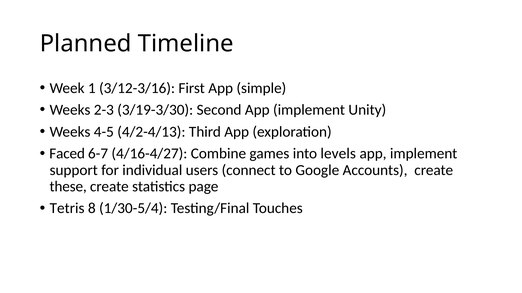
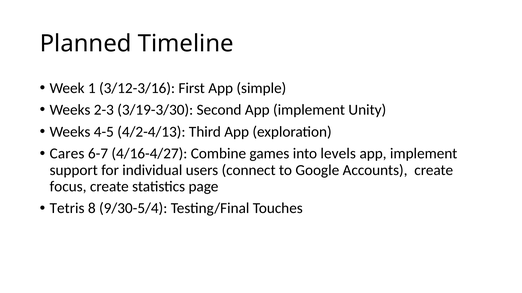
Faced: Faced -> Cares (67, 154)
these: these -> focus (68, 187)
1/30-5/4: 1/30-5/4 -> 9/30-5/4 (133, 209)
